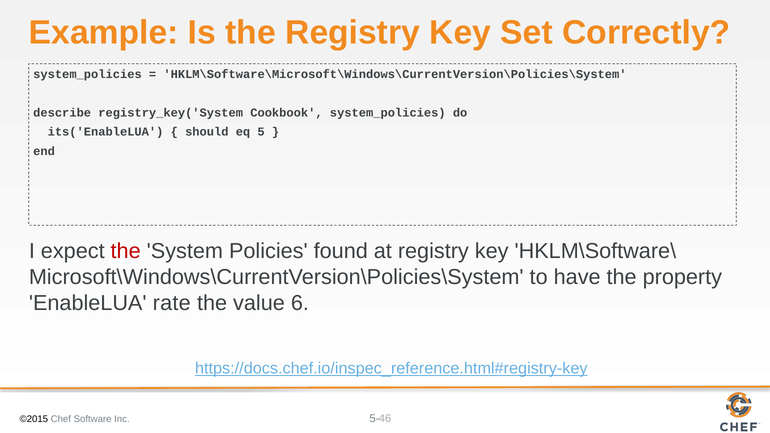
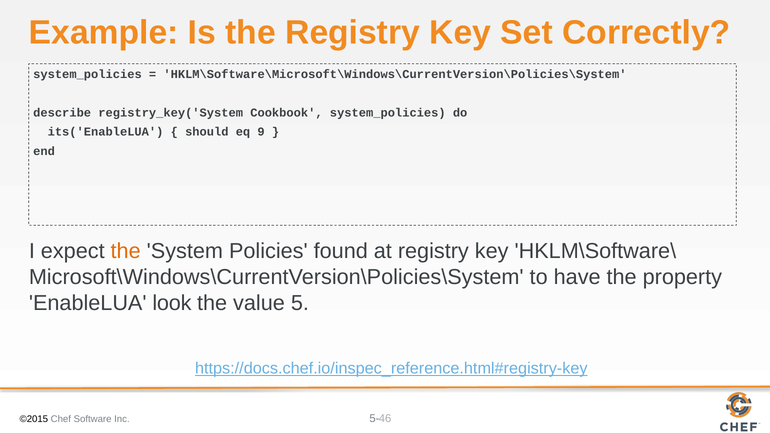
5: 5 -> 9 (261, 132)
the colour: red -> orange (126, 251)
rate: rate -> look (172, 303)
6: 6 -> 5 (300, 303)
